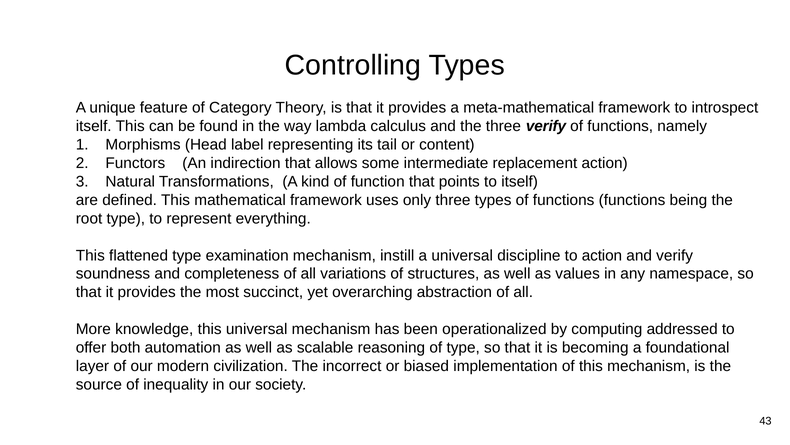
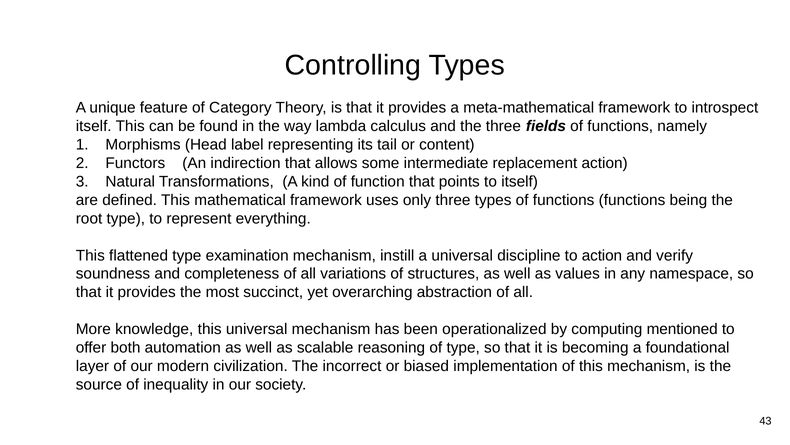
three verify: verify -> fields (546, 126)
addressed: addressed -> mentioned (682, 329)
